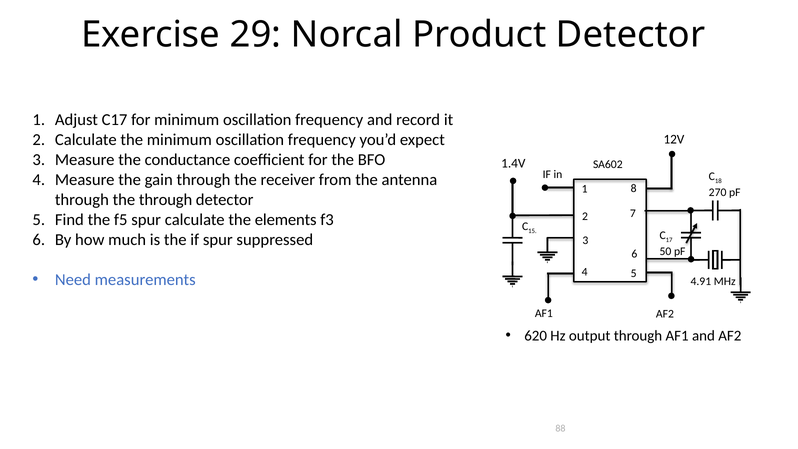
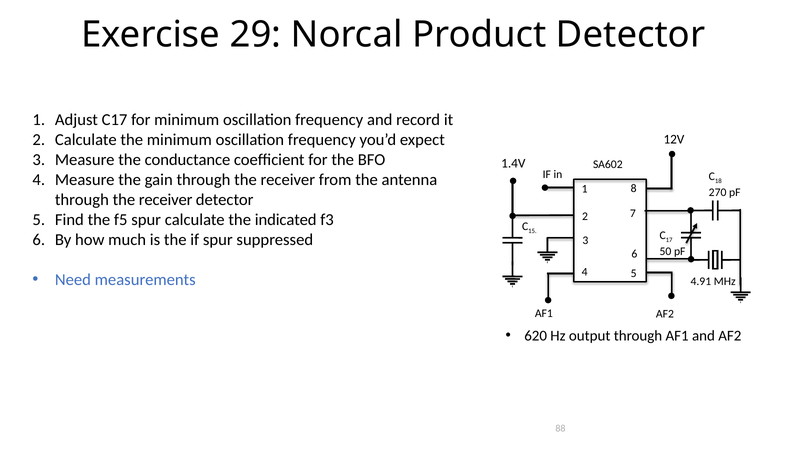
through: through -> receiver (166, 200)
elements: elements -> indicated (286, 220)
